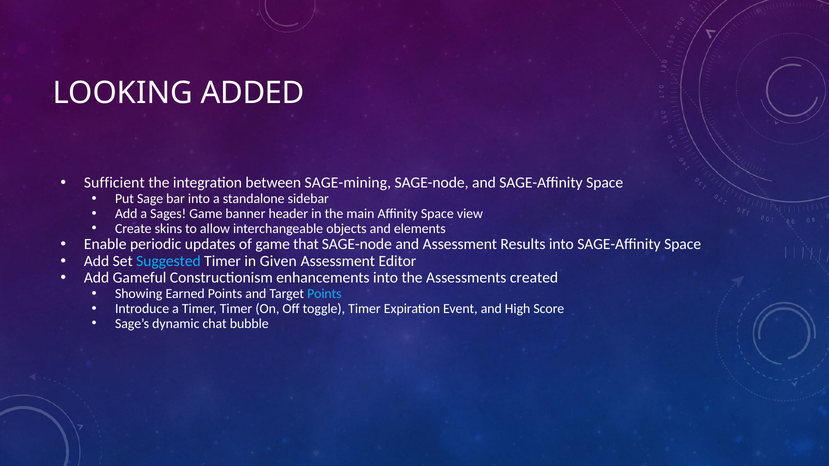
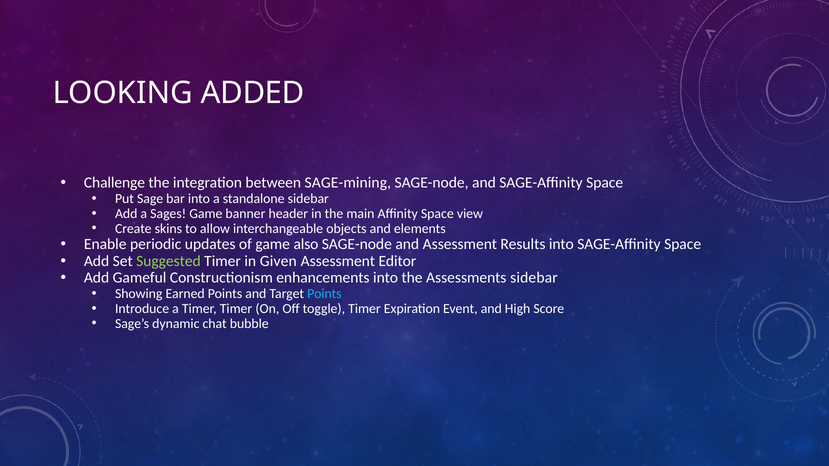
Sufficient: Sufficient -> Challenge (114, 183)
that: that -> also (306, 244)
Suggested colour: light blue -> light green (168, 261)
Assessments created: created -> sidebar (534, 278)
